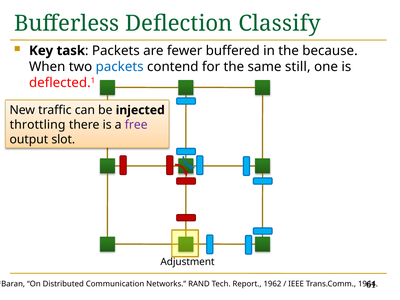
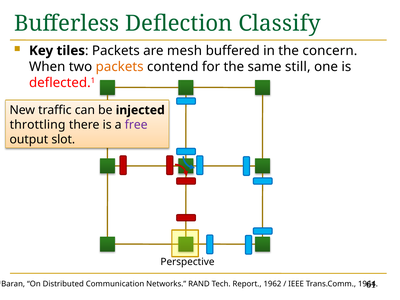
task: task -> tiles (71, 51)
fewer: fewer -> mesh (185, 51)
because: because -> concern (330, 51)
packets colour: blue -> orange (120, 67)
Adjustment: Adjustment -> Perspective (188, 262)
